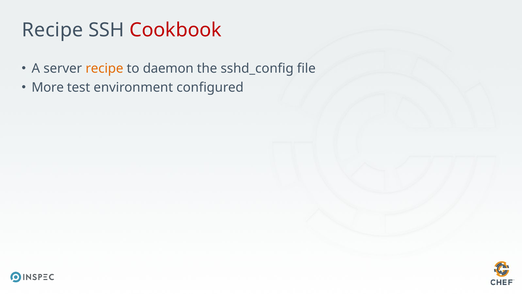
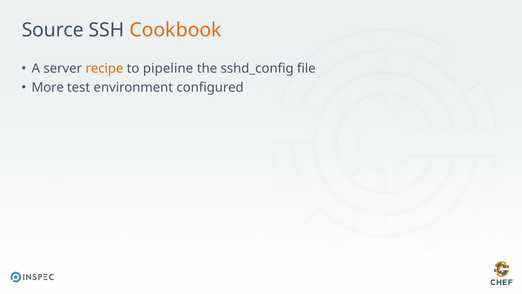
Recipe: Recipe -> Source (53, 30)
Cookbook colour: red -> orange (176, 30)
daemon: daemon -> pipeline (168, 68)
